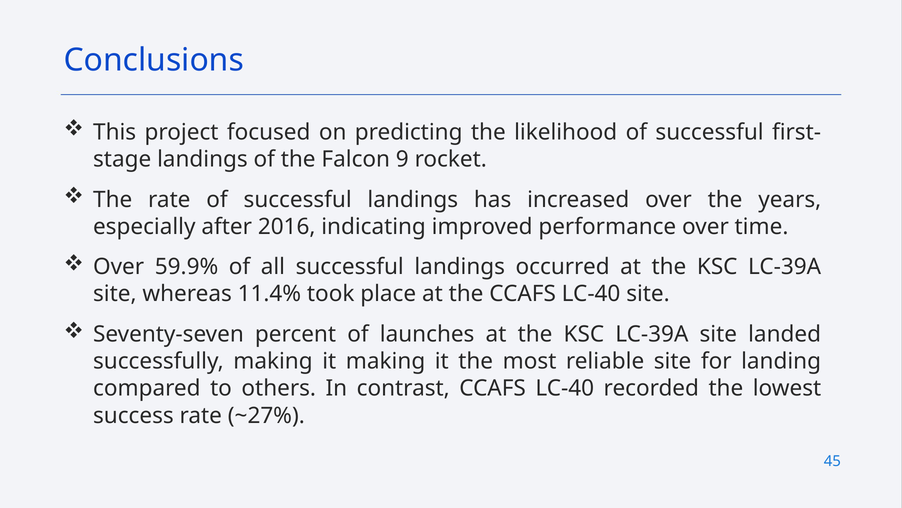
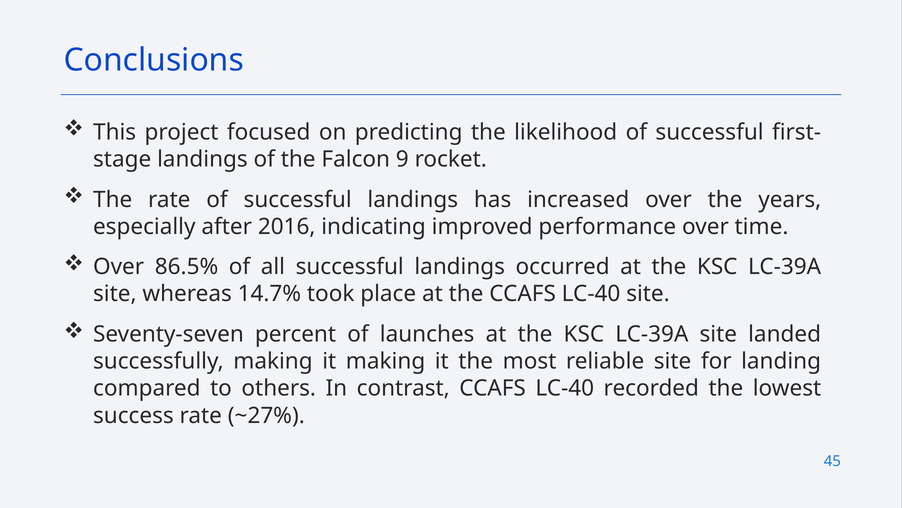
59.9%: 59.9% -> 86.5% (187, 267)
11.4%: 11.4% -> 14.7% (269, 294)
